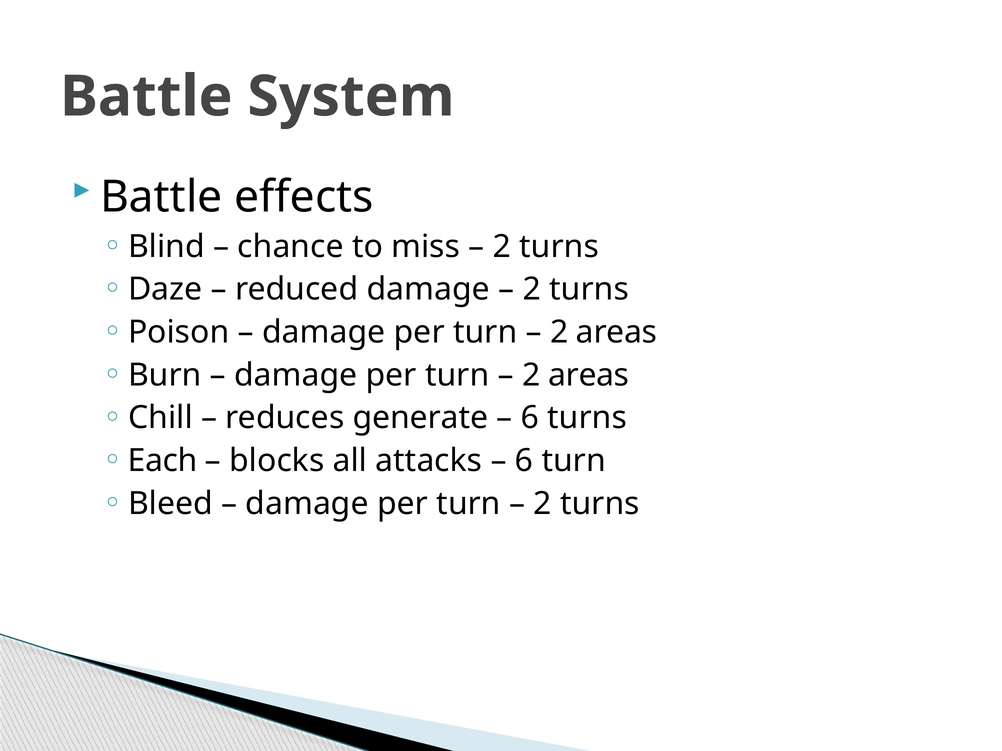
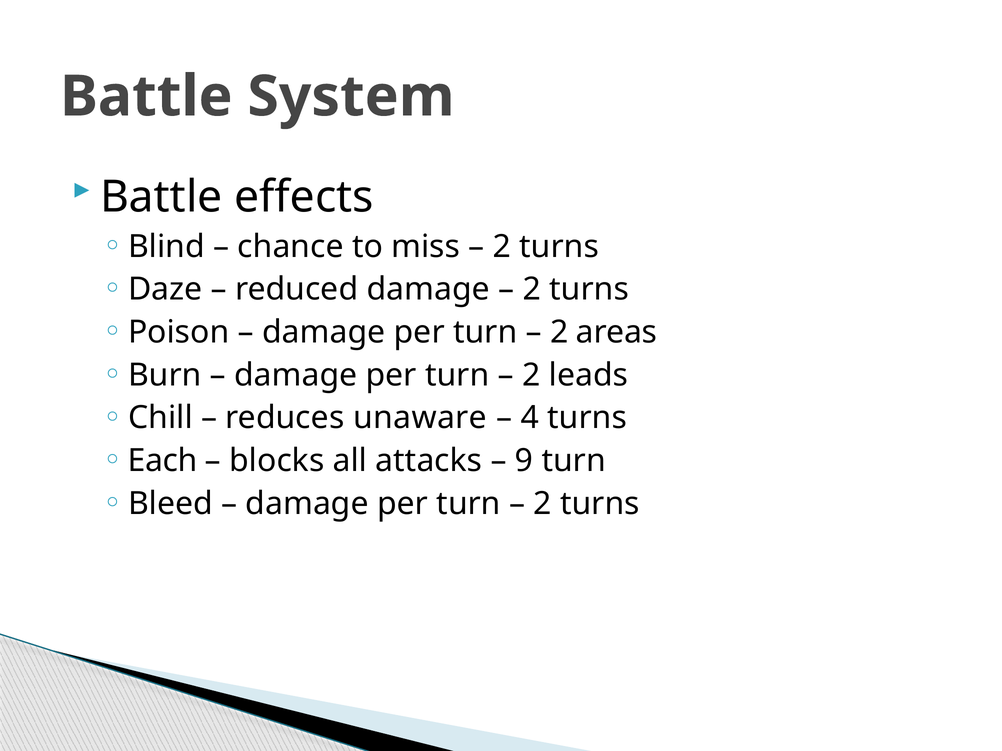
areas: areas -> leads (588, 375)
generate: generate -> unaware (420, 418)
6: 6 -> 4 (530, 418)
6: 6 -> 9 (524, 461)
